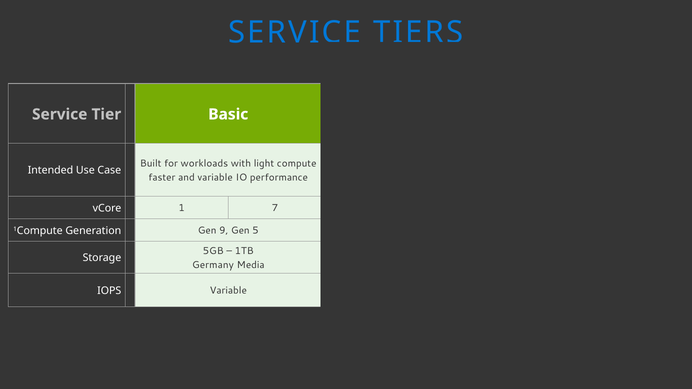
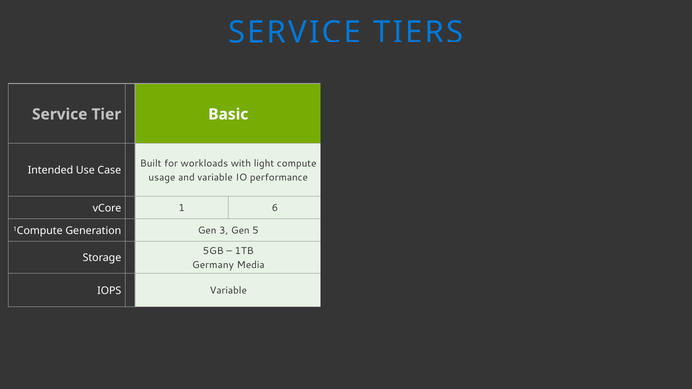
faster: faster -> usage (162, 177)
7: 7 -> 6 (275, 208)
9: 9 -> 3 (224, 231)
